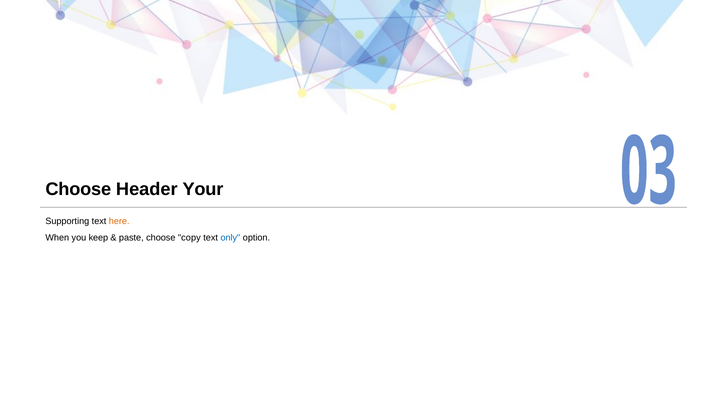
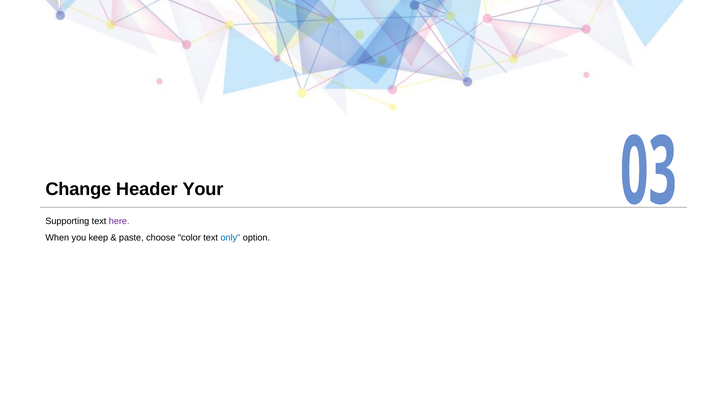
Choose: Choose -> Change (78, 189)
here colour: orange -> purple (119, 221)
copy: copy -> color (189, 238)
